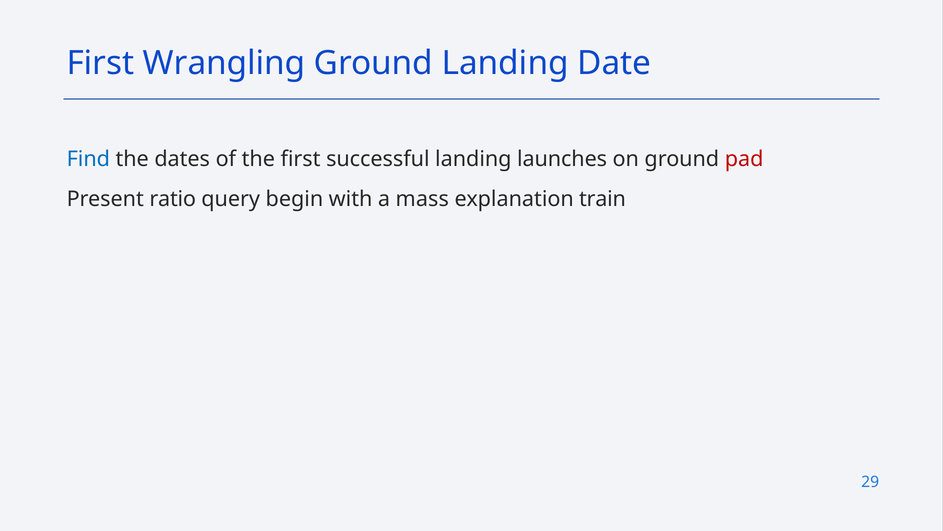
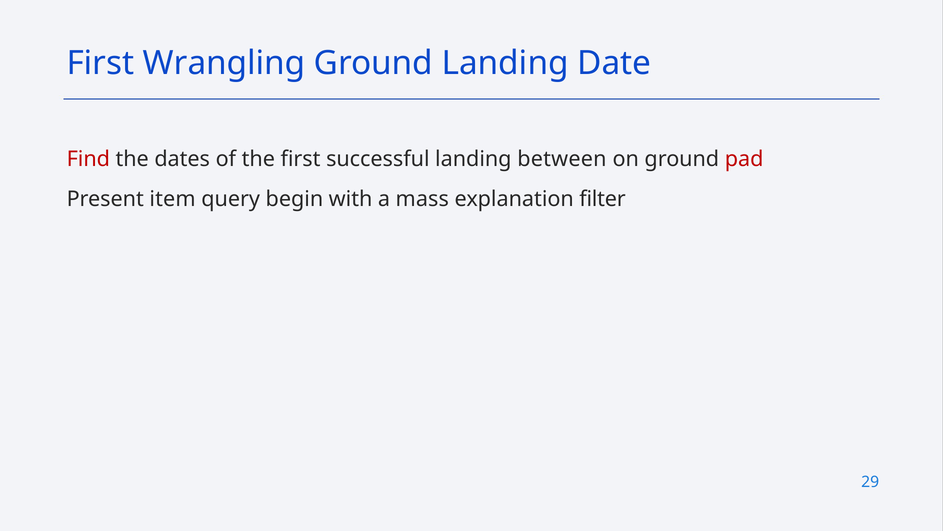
Find colour: blue -> red (88, 159)
launches: launches -> between (562, 159)
ratio: ratio -> item (173, 199)
train: train -> filter (602, 199)
